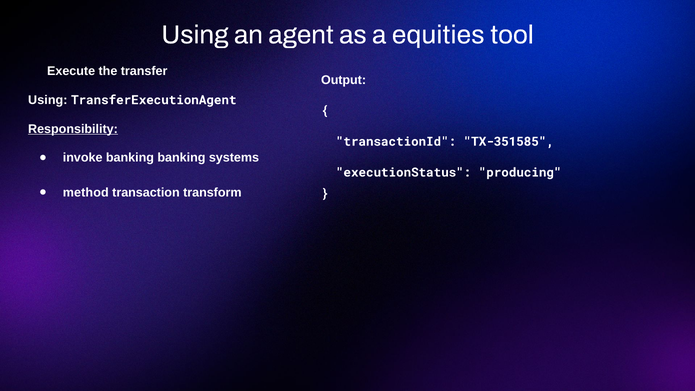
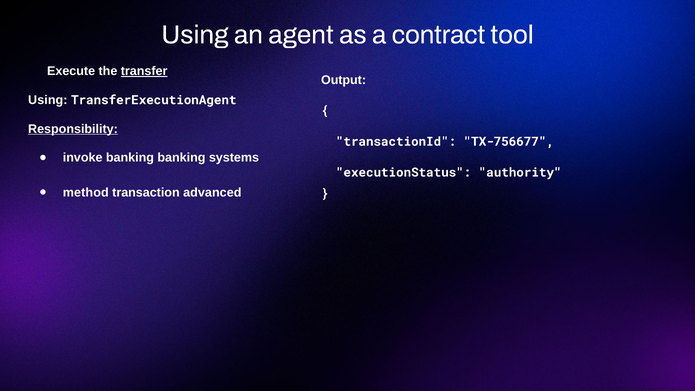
equities: equities -> contract (438, 35)
transfer underline: none -> present (144, 71)
TX-351585: TX-351585 -> TX-756677 (509, 142)
producing: producing -> authority (520, 172)
transform: transform -> advanced (212, 192)
